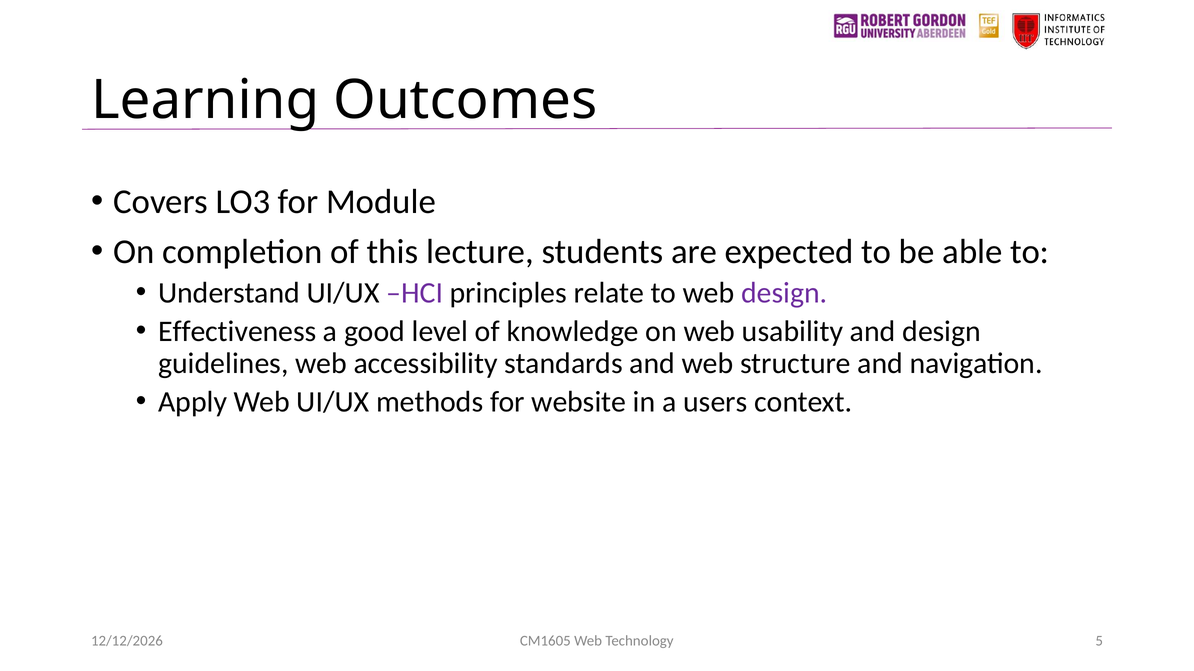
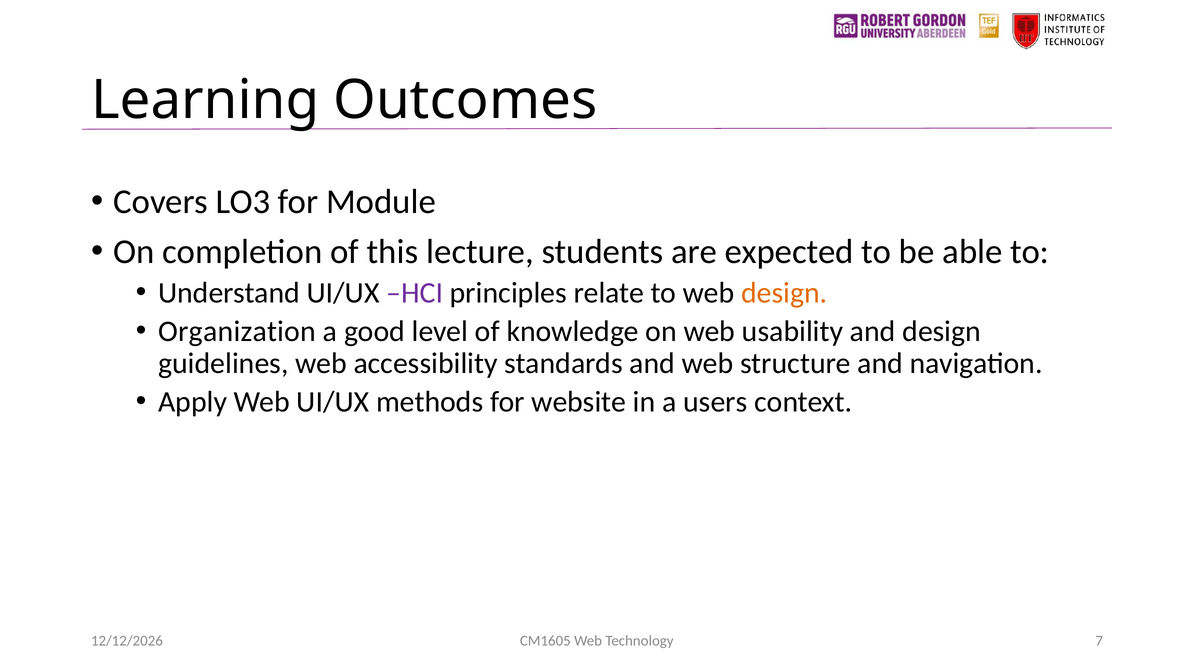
design colour: purple -> orange (784, 293)
Effectiveness: Effectiveness -> Organization (237, 332)
5: 5 -> 7 (1099, 641)
